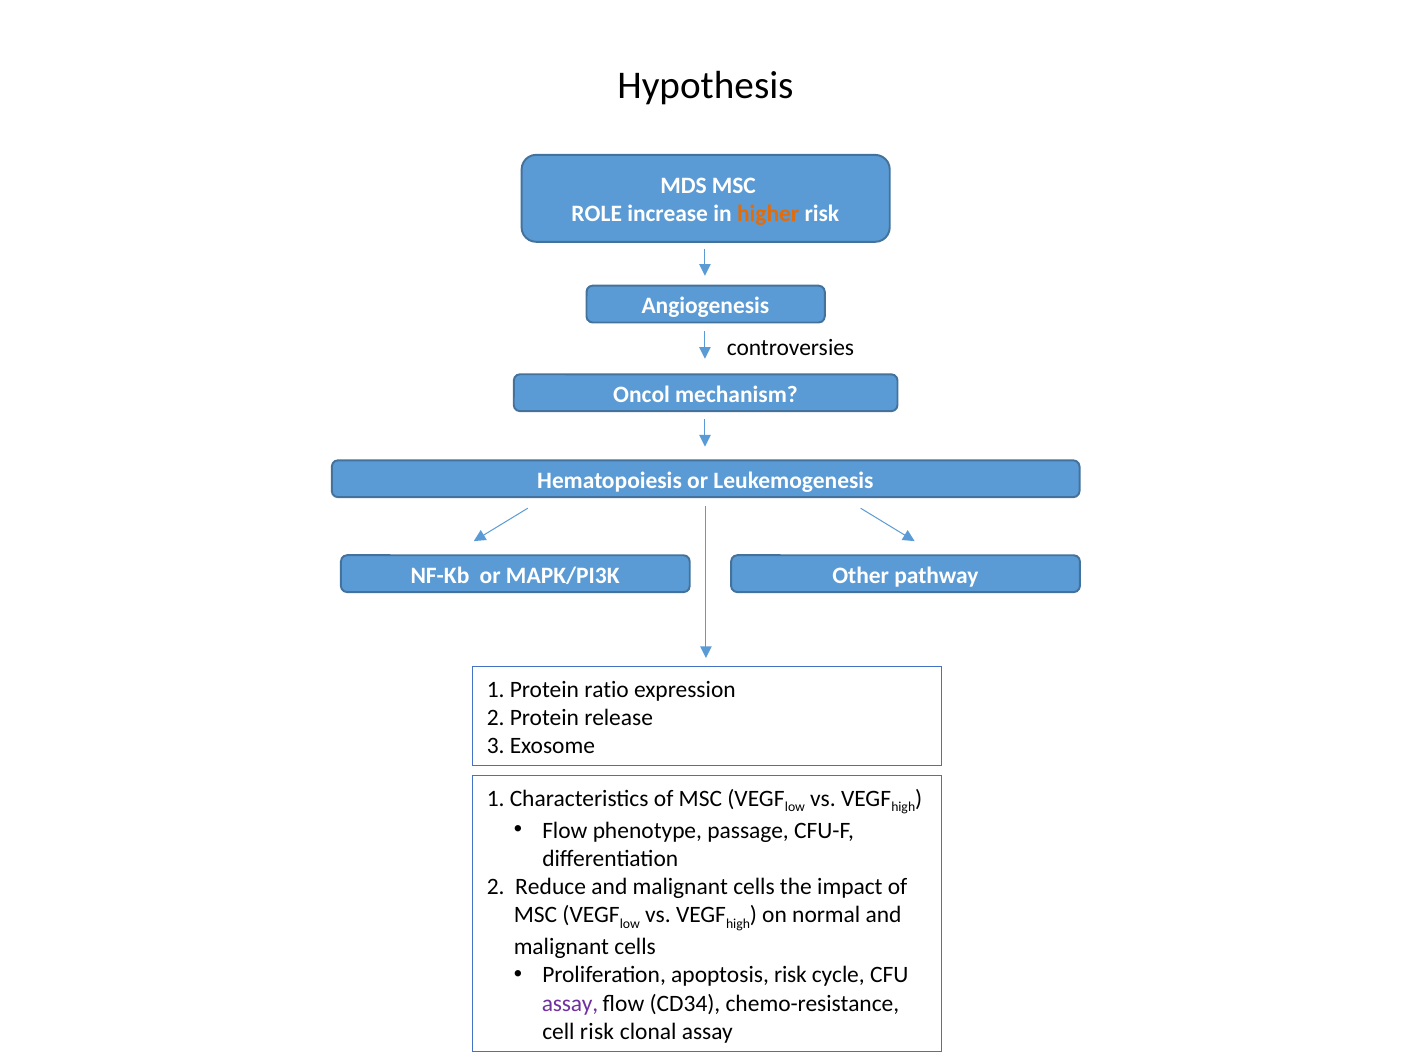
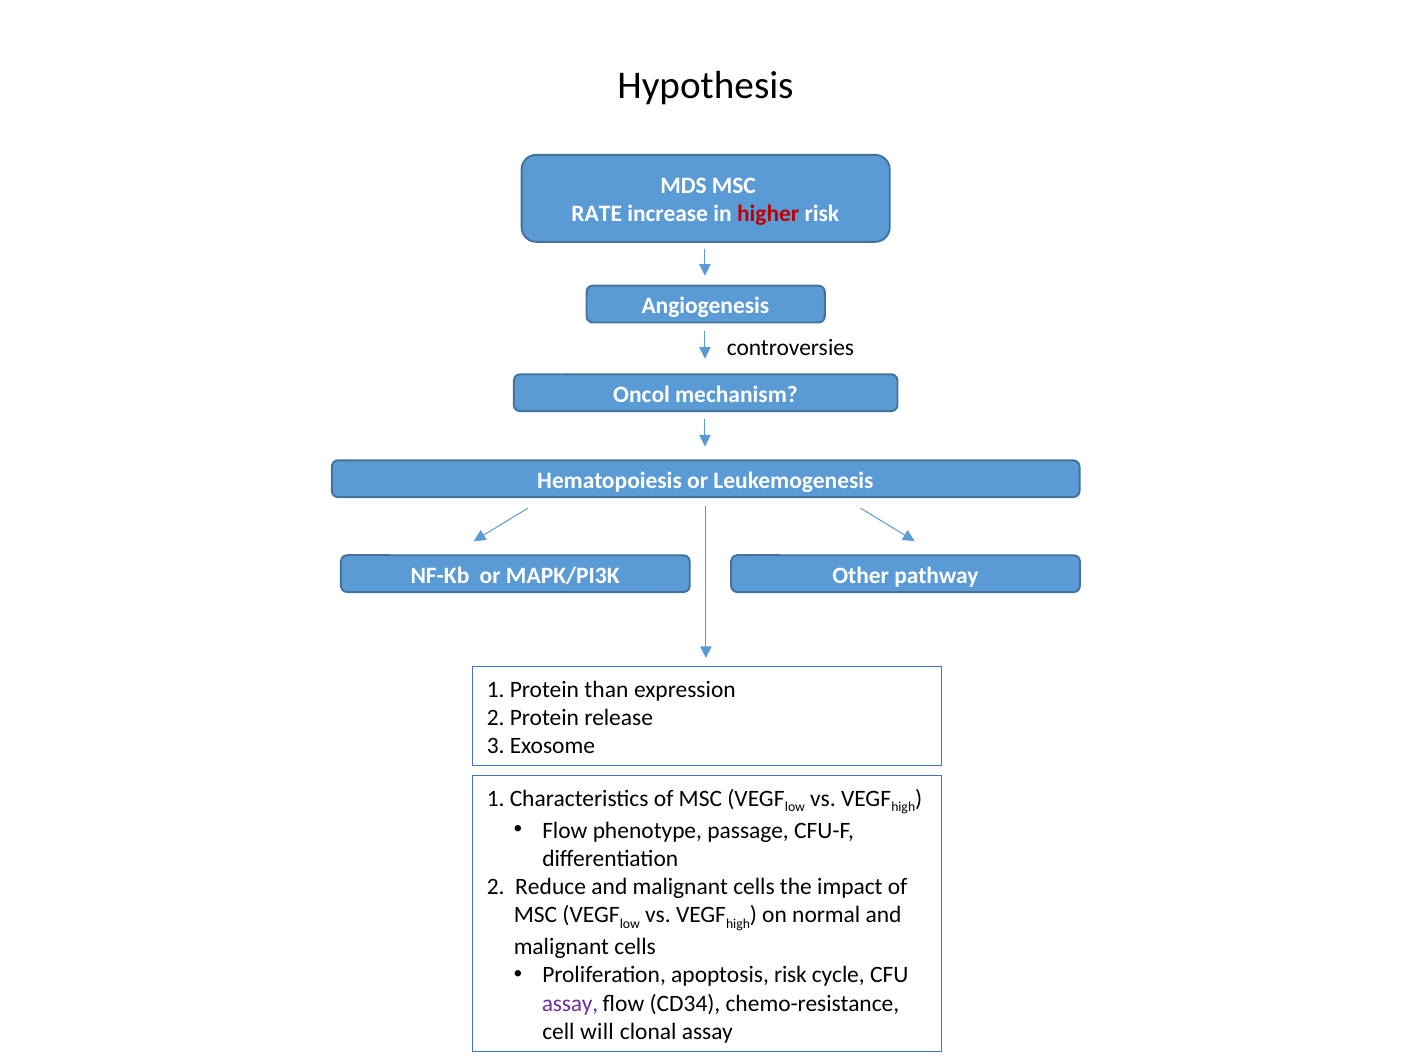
ROLE: ROLE -> RATE (597, 214)
higher colour: orange -> red (768, 214)
ratio: ratio -> than (606, 689)
cell risk: risk -> will (597, 1031)
